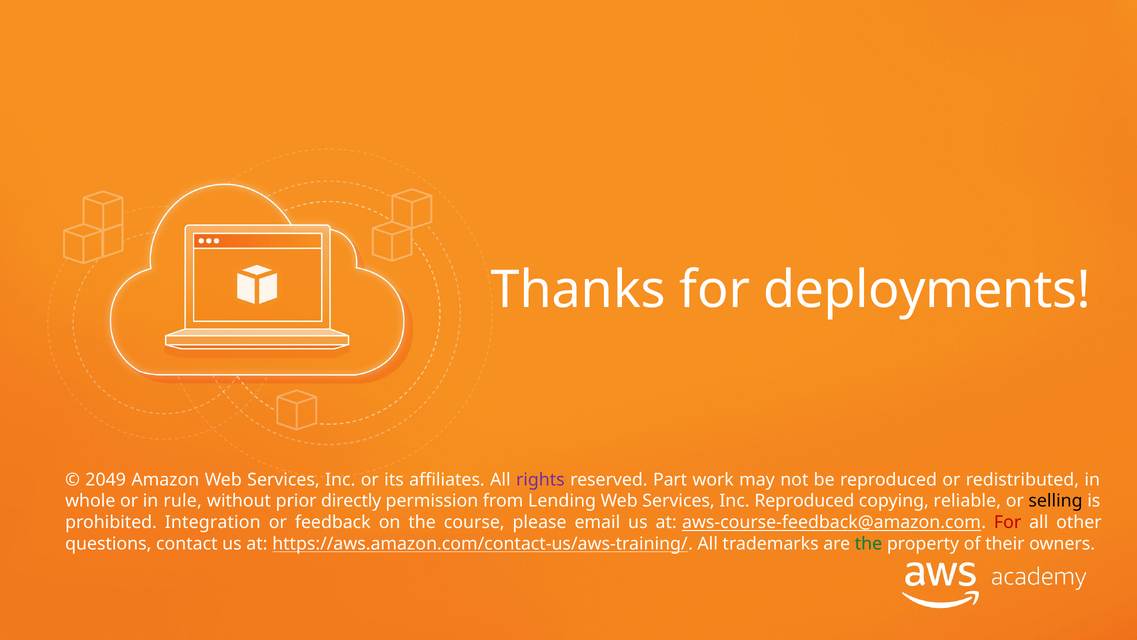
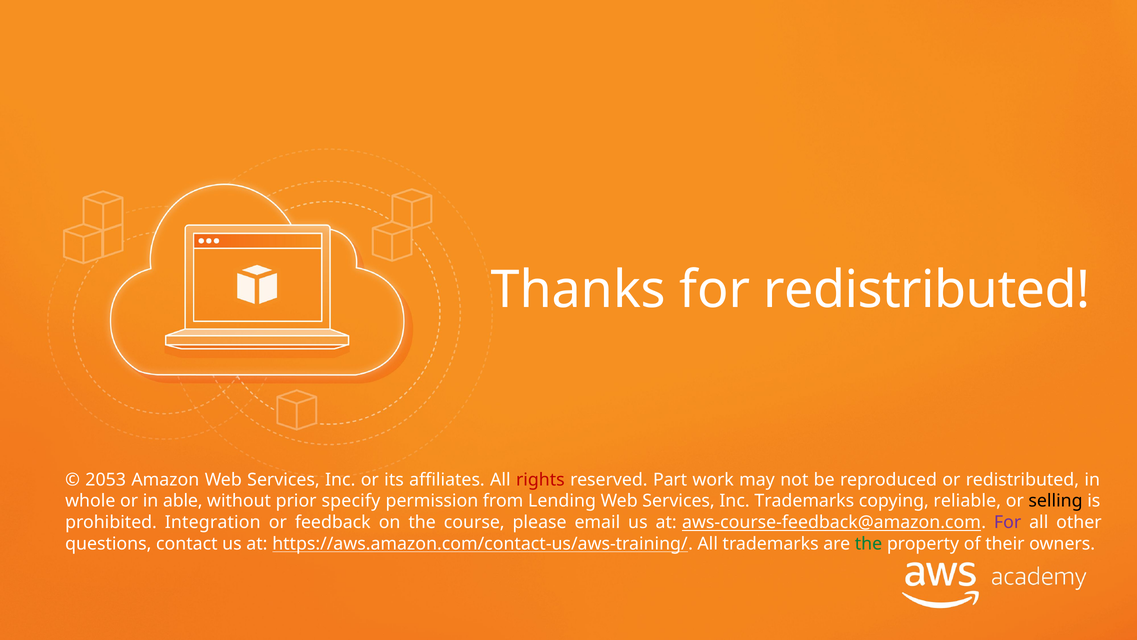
for deployments: deployments -> redistributed (927, 290)
2049: 2049 -> 2053 (106, 479)
rights colour: purple -> red (540, 479)
rule: rule -> able (183, 501)
directly: directly -> specify (351, 501)
Inc Reproduced: Reproduced -> Trademarks (804, 501)
For colour: red -> purple (1008, 522)
